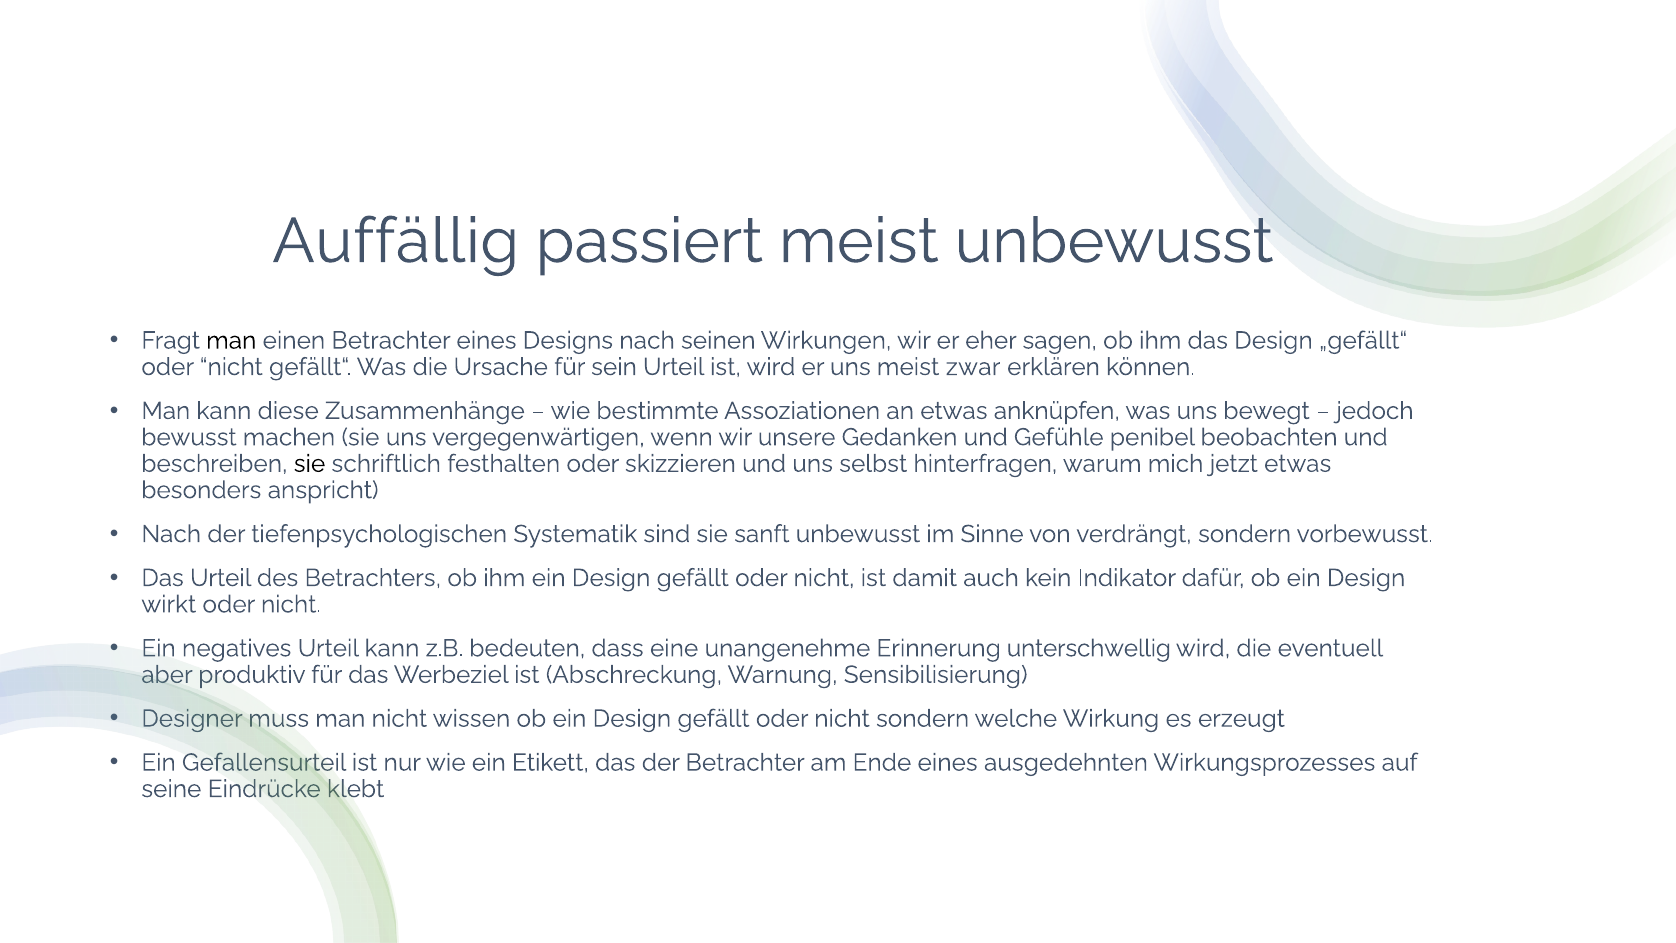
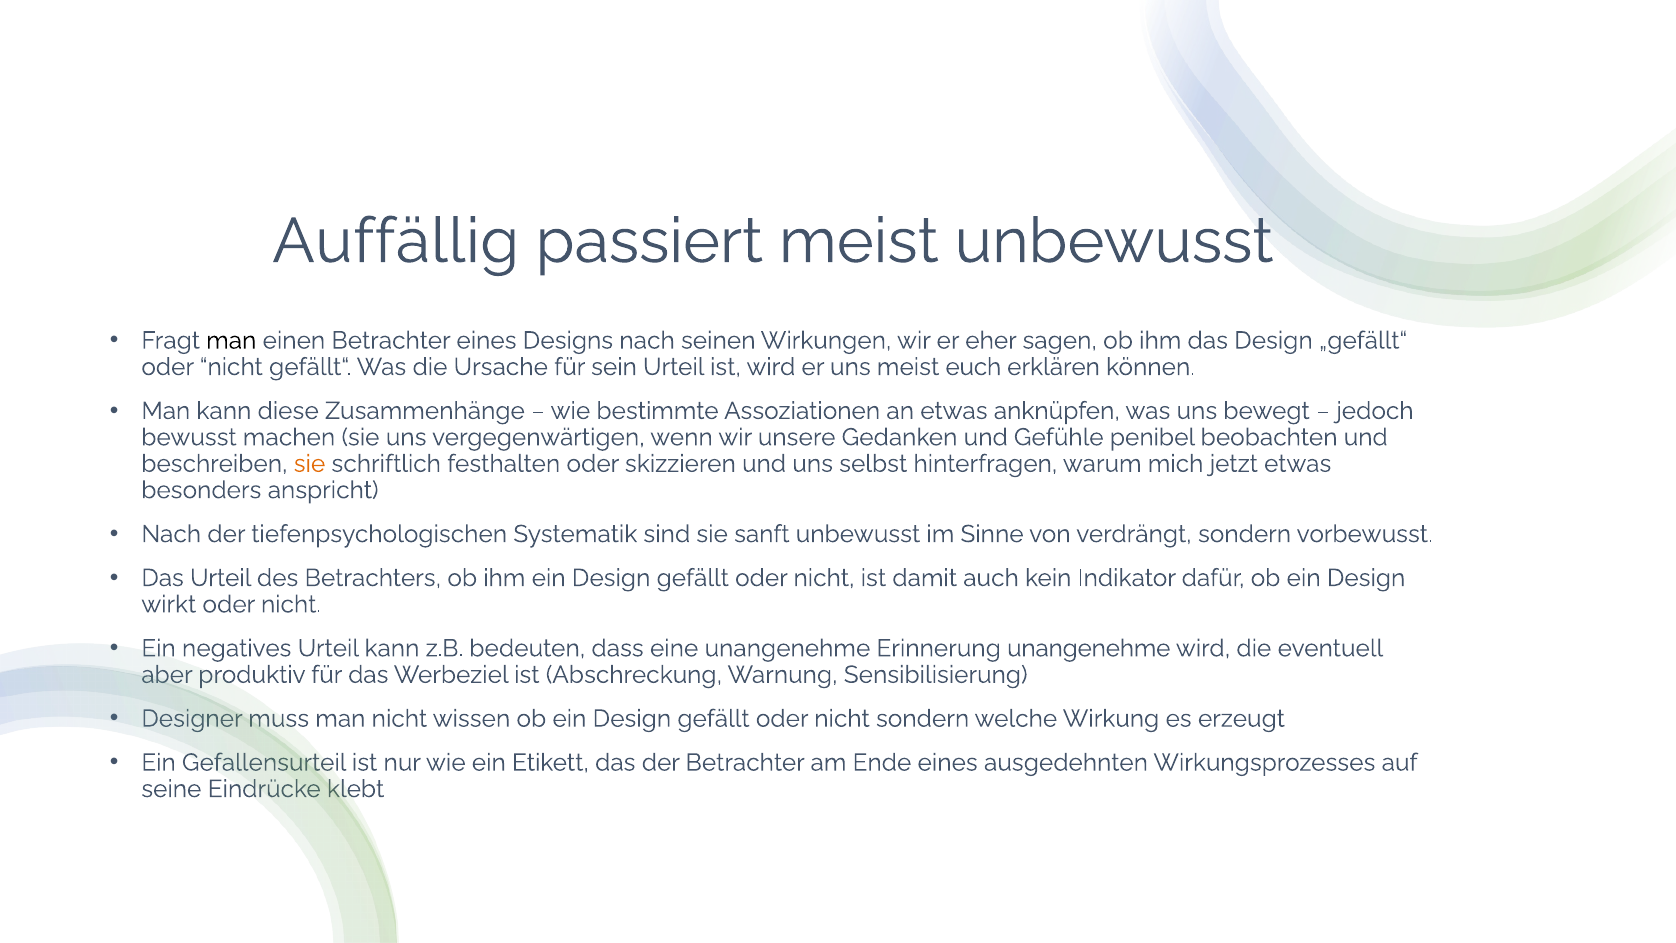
zwar: zwar -> euch (973, 367)
sie colour: black -> orange (310, 464)
Erinnerung unterschwellig: unterschwellig -> unangenehme (1089, 648)
